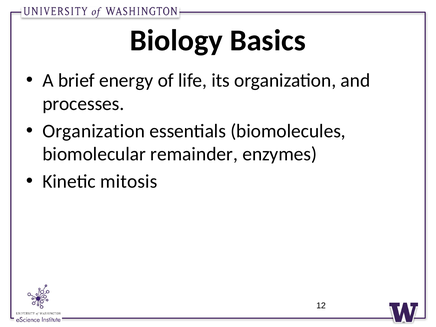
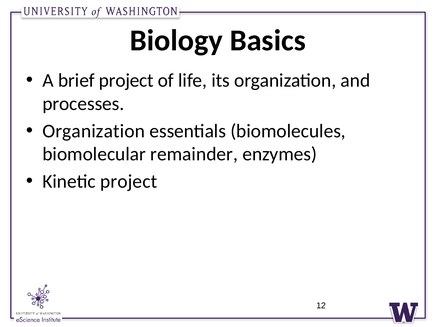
brief energy: energy -> project (126, 81)
Kinetic mitosis: mitosis -> project (129, 181)
